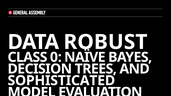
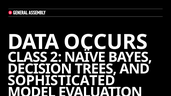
ROBUST: ROBUST -> OCCURS (106, 42)
0: 0 -> 2 (56, 57)
